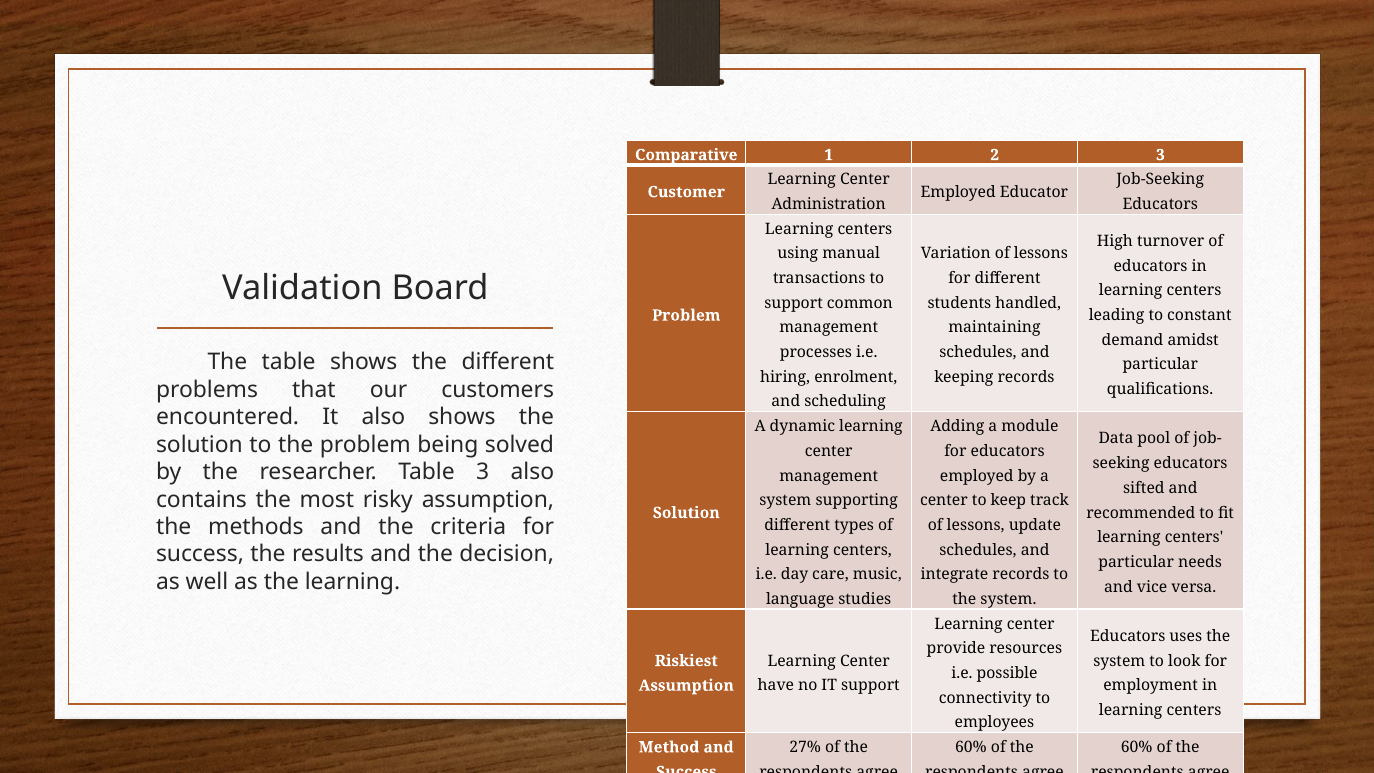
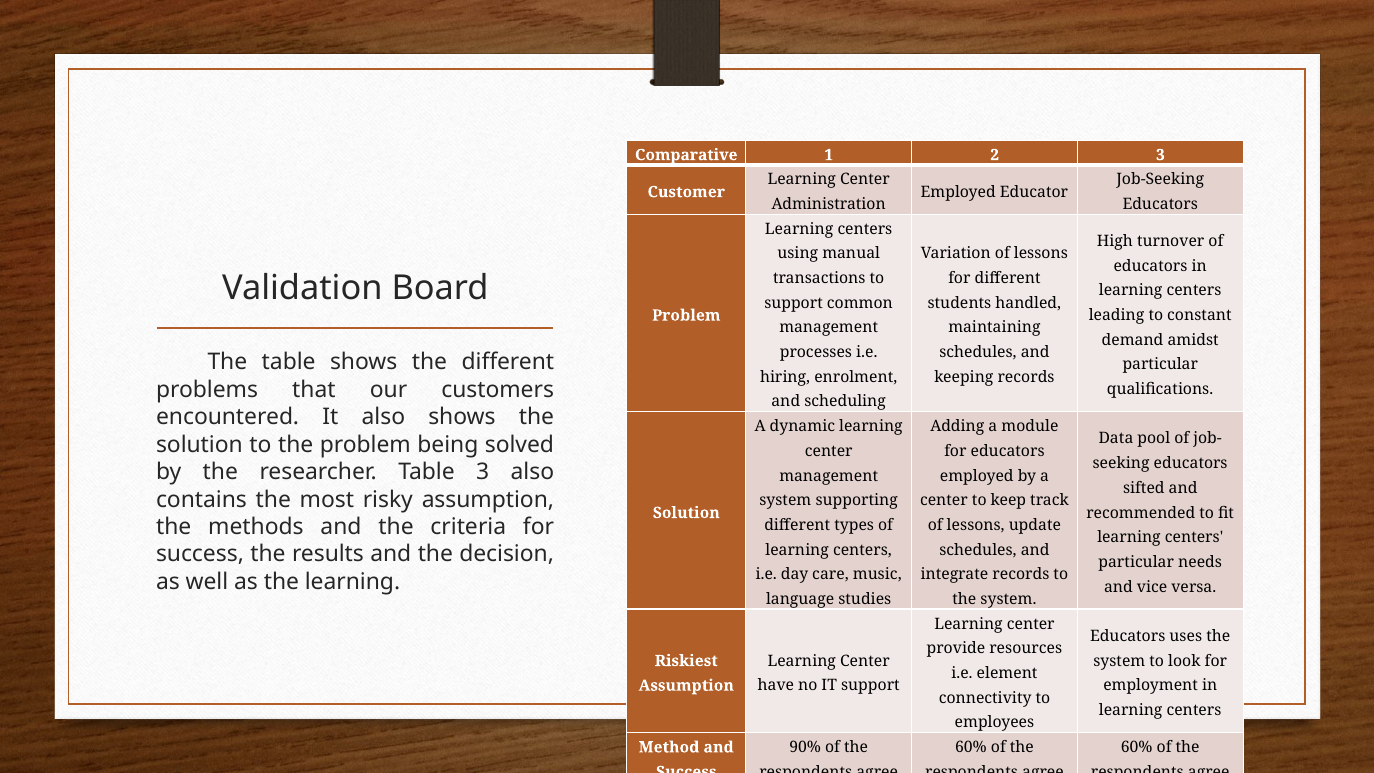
possible: possible -> element (1007, 673)
27%: 27% -> 90% (805, 747)
